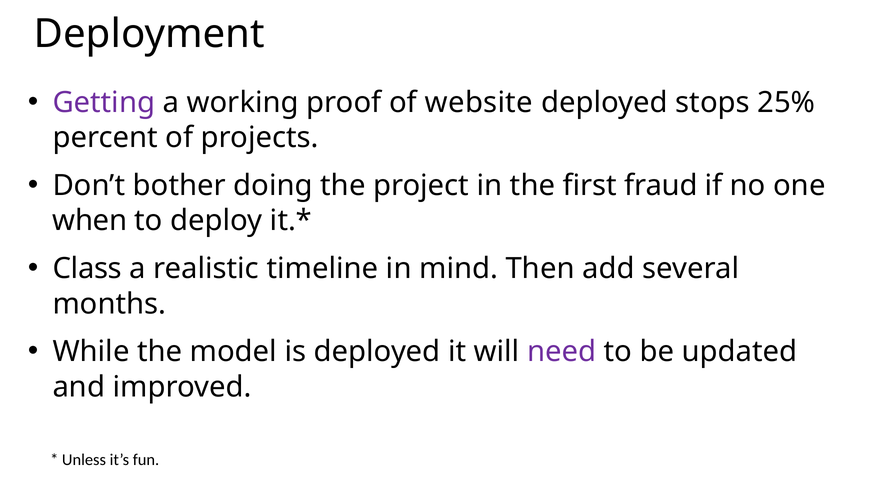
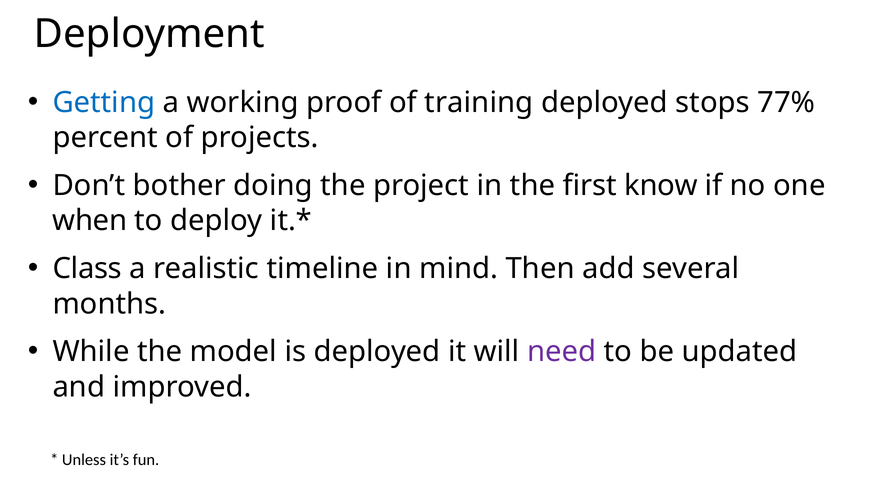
Getting colour: purple -> blue (104, 103)
website: website -> training (479, 103)
25%: 25% -> 77% (786, 103)
fraud: fraud -> know (661, 186)
